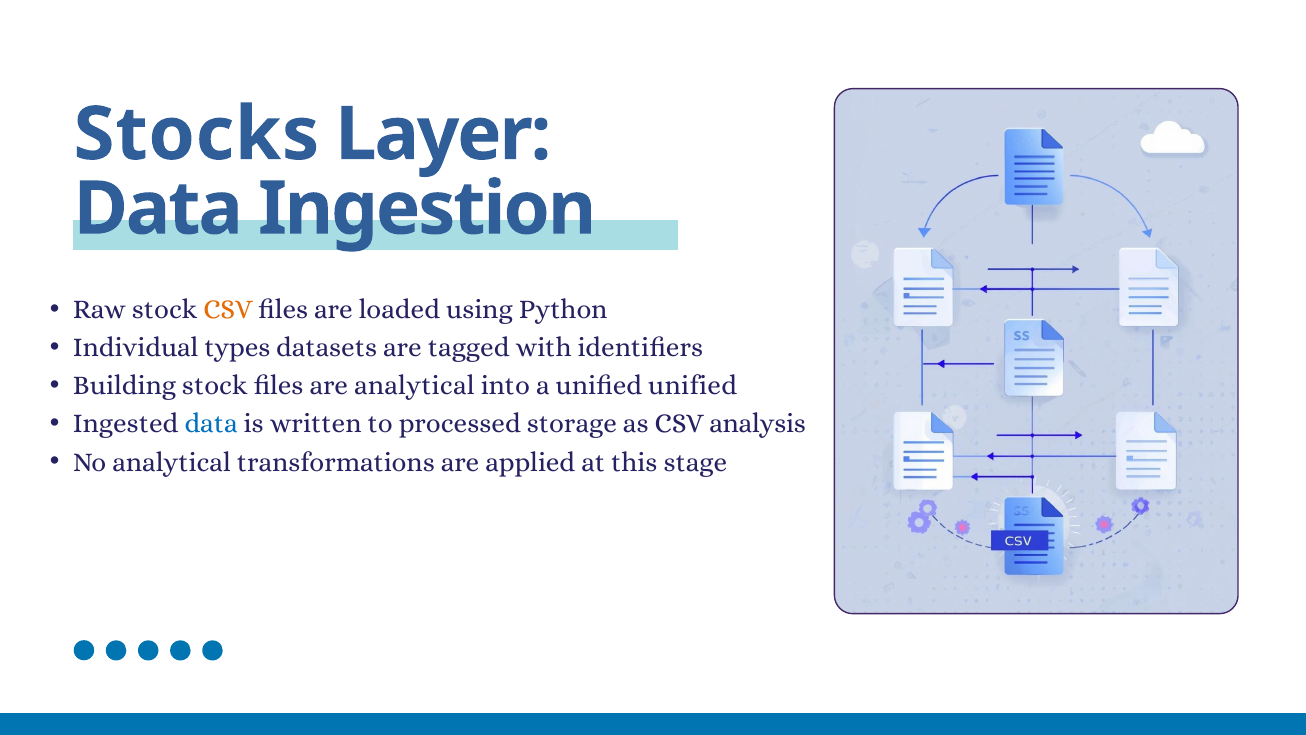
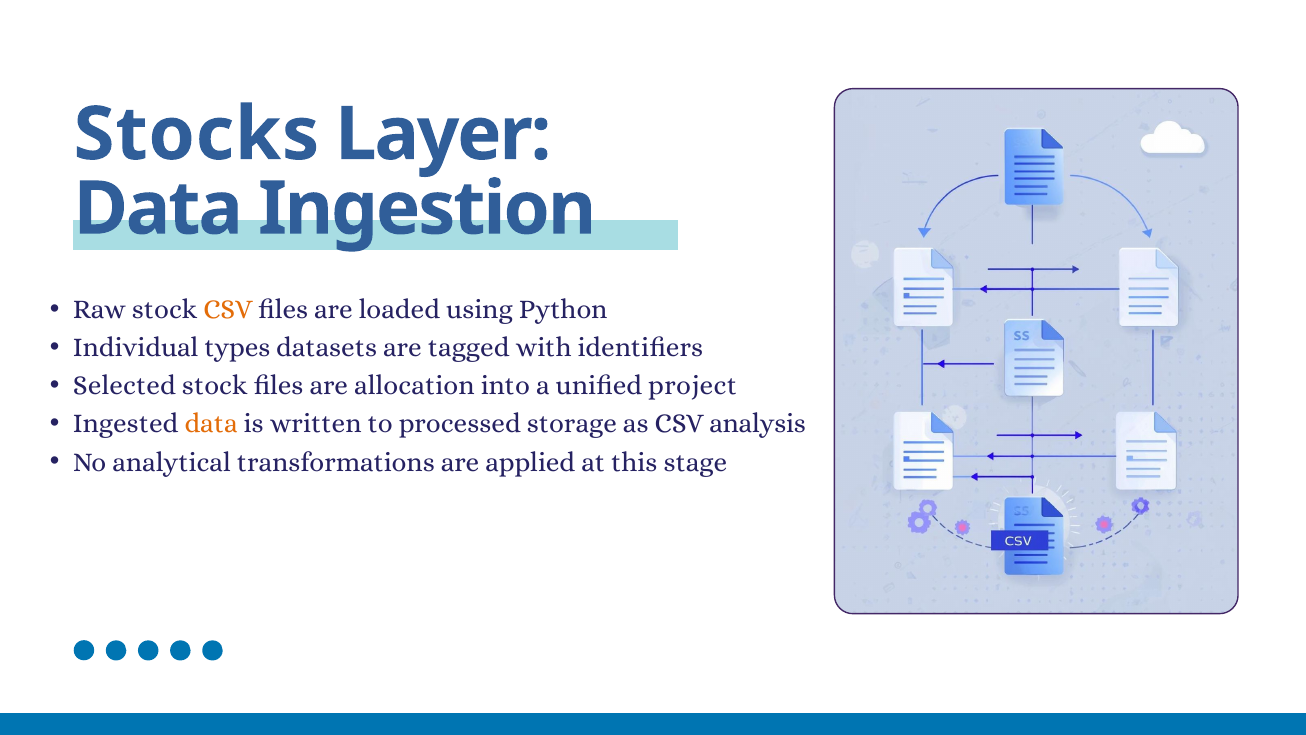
Building: Building -> Selected (124, 386)
are analytical: analytical -> allocation (414, 386)
unified unified: unified -> project (693, 386)
data colour: blue -> orange (211, 424)
